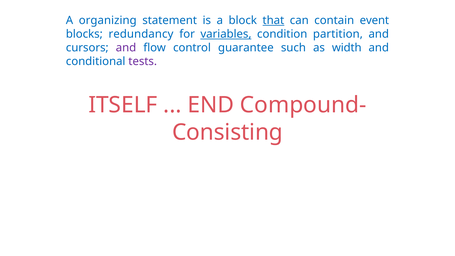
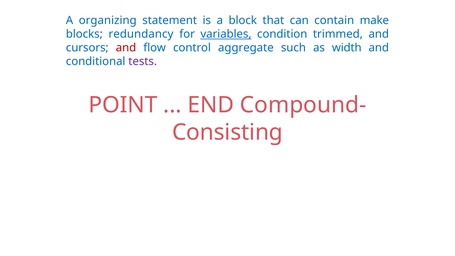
that underline: present -> none (273, 20)
event: event -> make (374, 20)
partition: partition -> trimmed (338, 34)
and colour: purple -> red (126, 48)
guarantee: guarantee -> aggregate (246, 48)
ITSELF: ITSELF -> POINT (123, 105)
